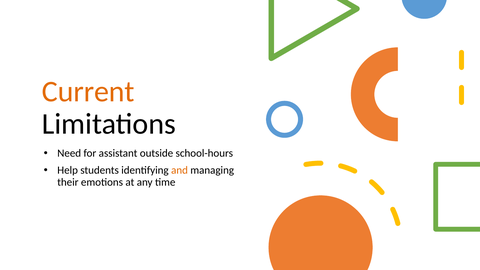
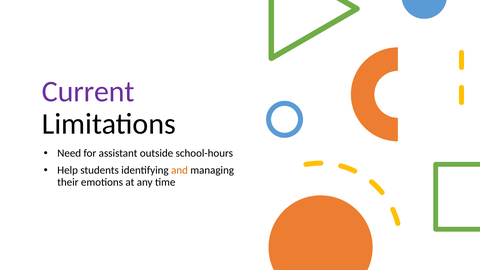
Current colour: orange -> purple (88, 91)
